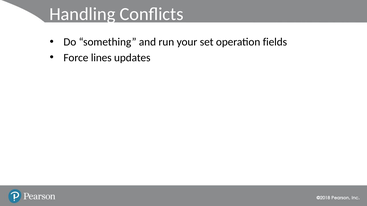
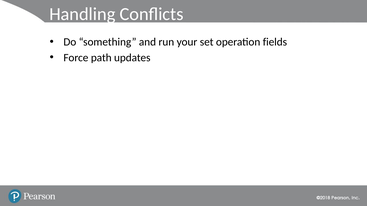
lines: lines -> path (101, 58)
